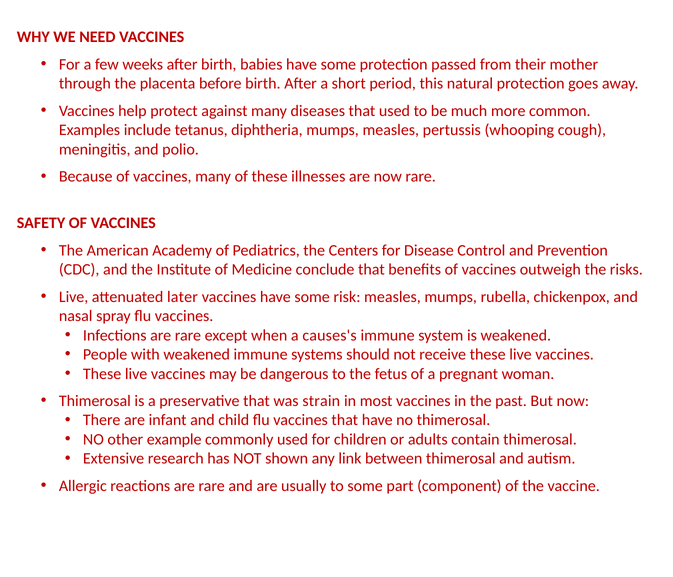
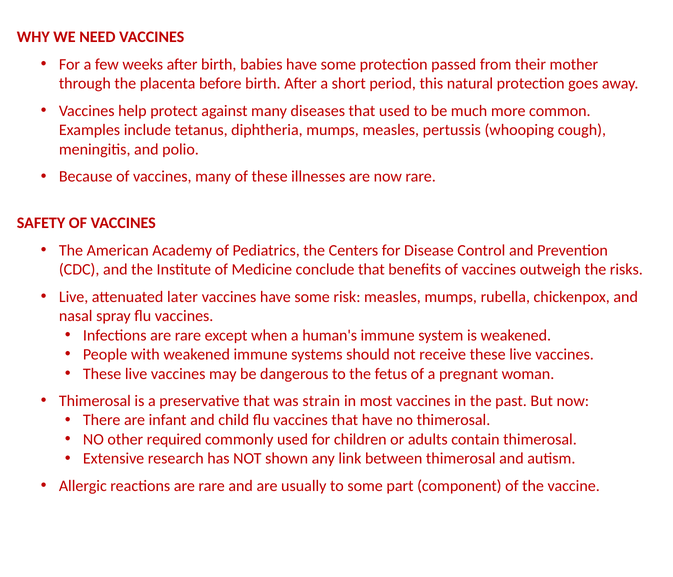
causes's: causes's -> human's (330, 335)
example: example -> required (174, 439)
